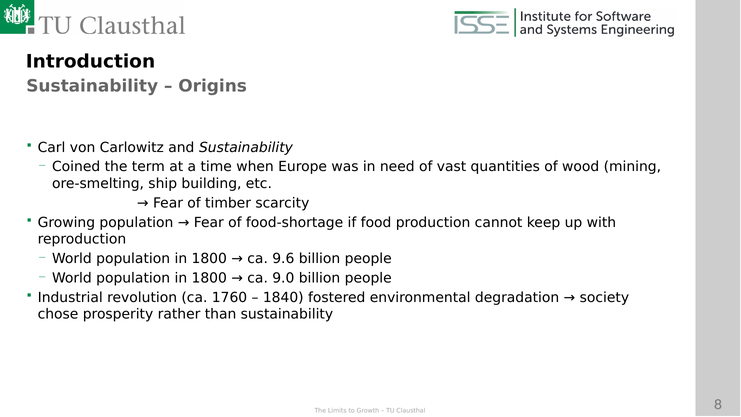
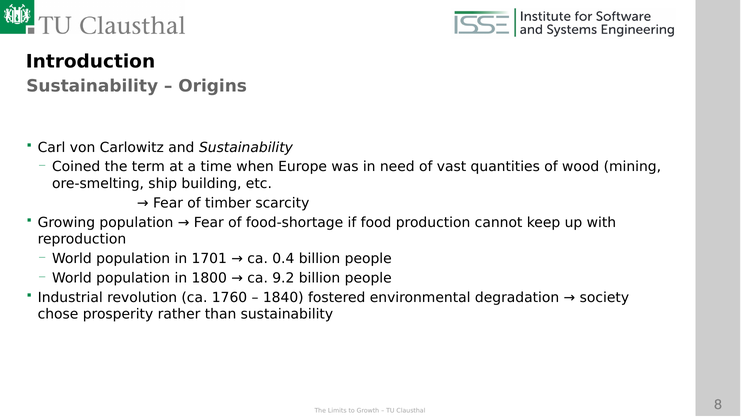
1800: 1800 -> 1701 (209, 258)
9.6: 9.6 -> 0.4 (283, 258)
9.0: 9.0 -> 9.2 (283, 278)
